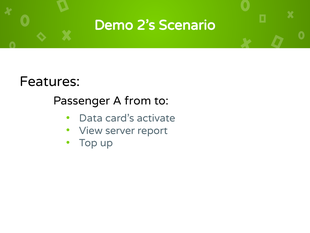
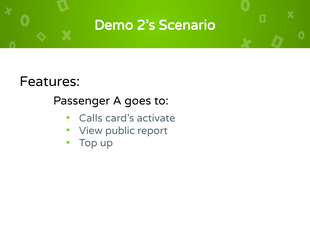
from: from -> goes (138, 101)
Data: Data -> Calls (91, 118)
server: server -> public (120, 130)
